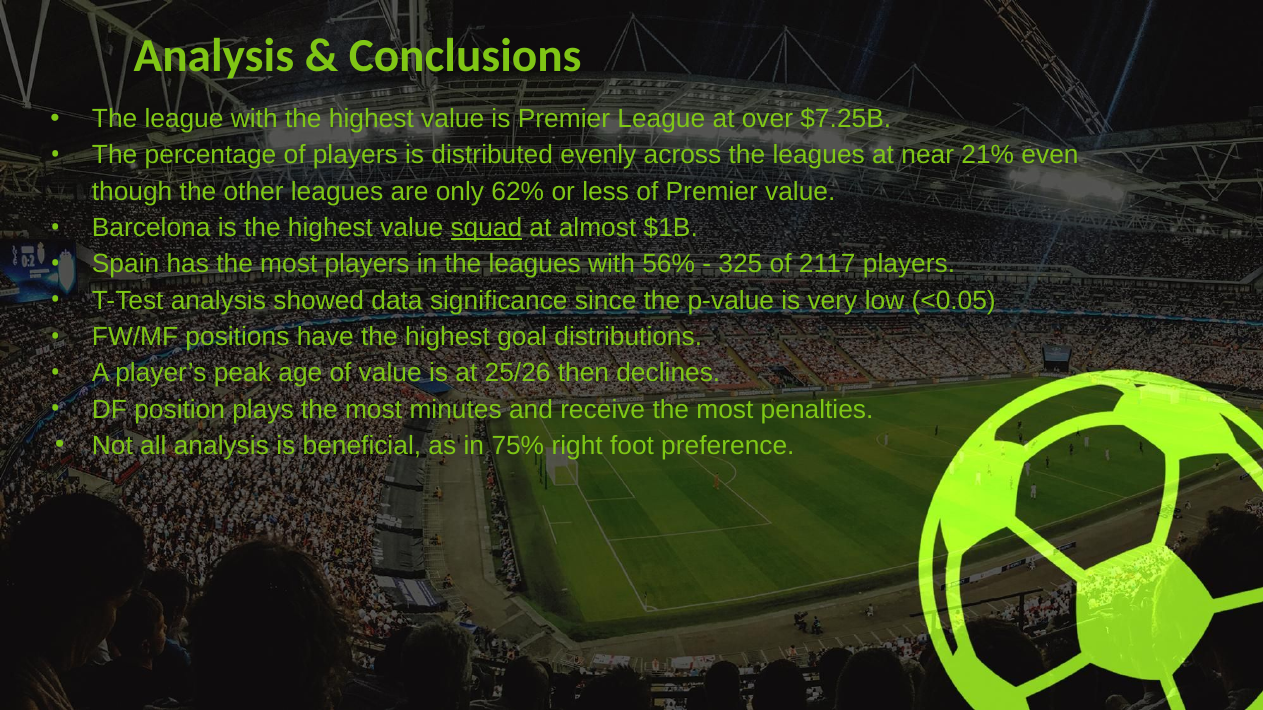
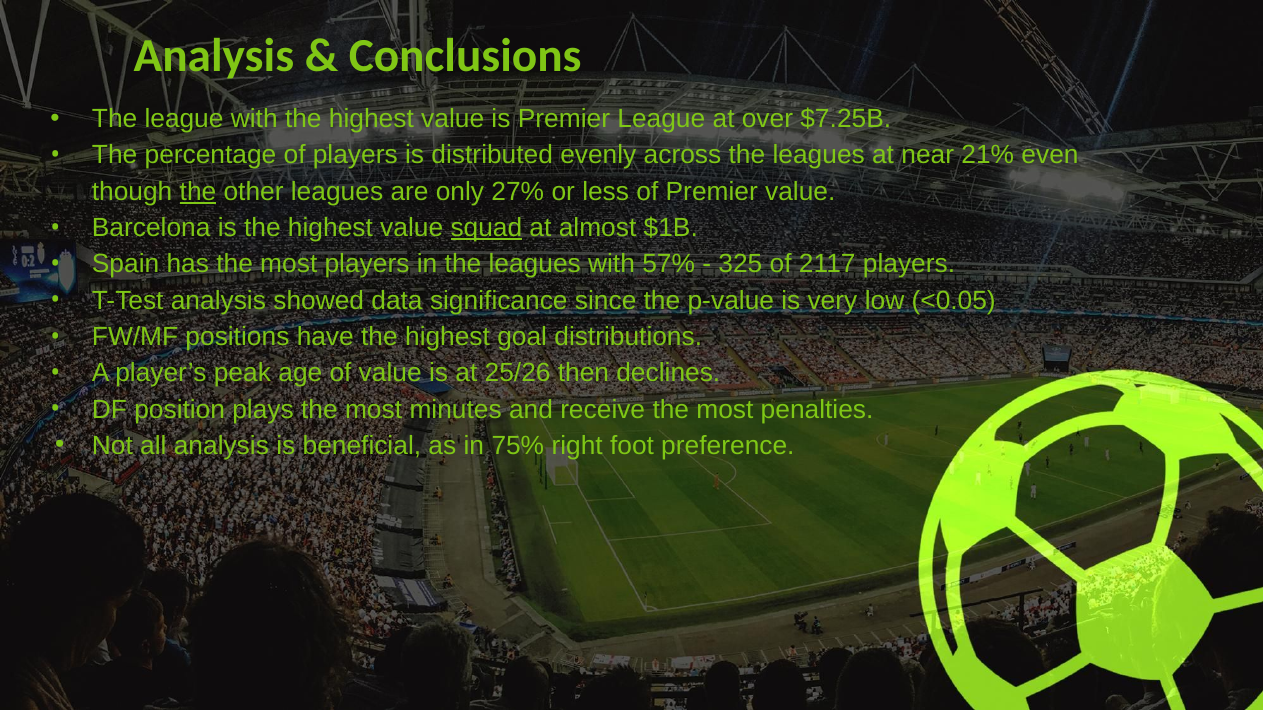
the underline: none -> present (198, 192)
62%: 62% -> 27% (518, 192)
56%: 56% -> 57% (669, 264)
